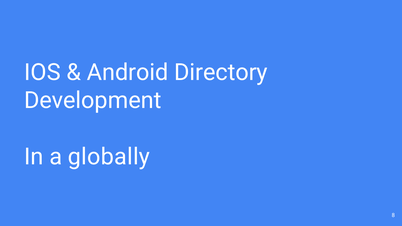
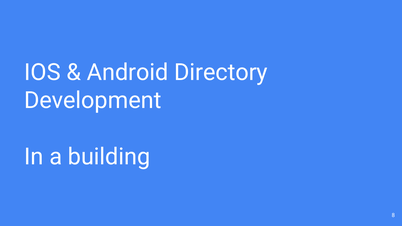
globally: globally -> building (109, 157)
